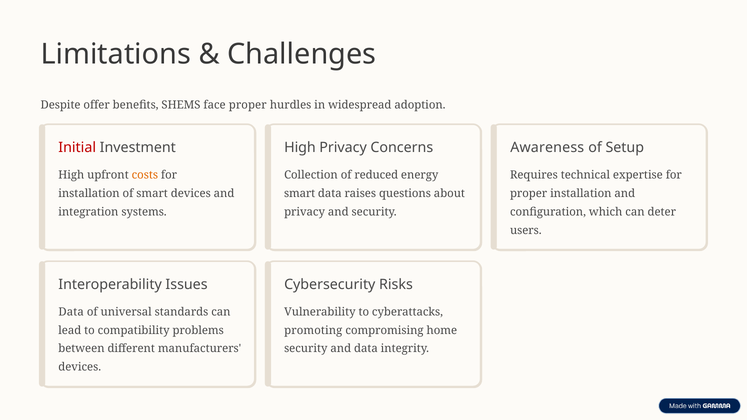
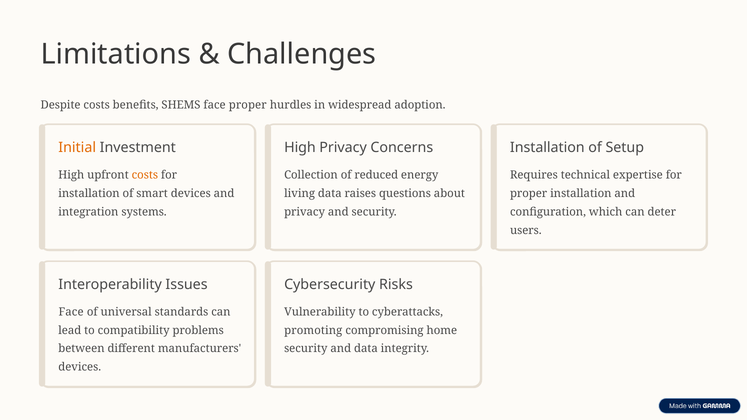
Despite offer: offer -> costs (97, 105)
Initial colour: red -> orange (77, 148)
Awareness: Awareness -> Installation (547, 148)
smart: smart -> living (300, 193)
Data: Data -> Face (71, 312)
